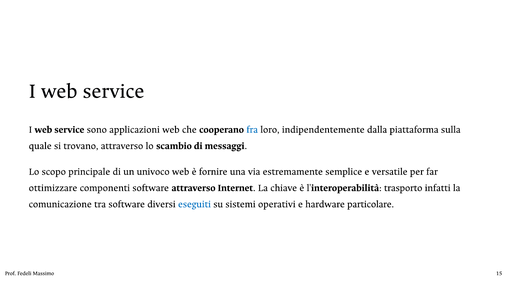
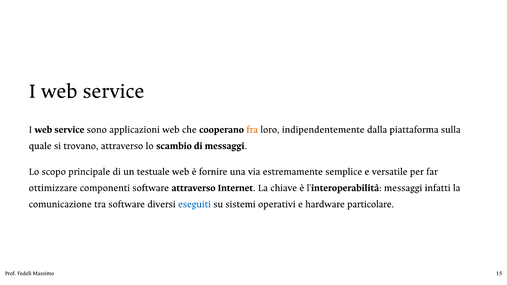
fra colour: blue -> orange (252, 129)
univoco: univoco -> testuale (153, 172)
l'interoperabilità trasporto: trasporto -> messaggi (403, 188)
